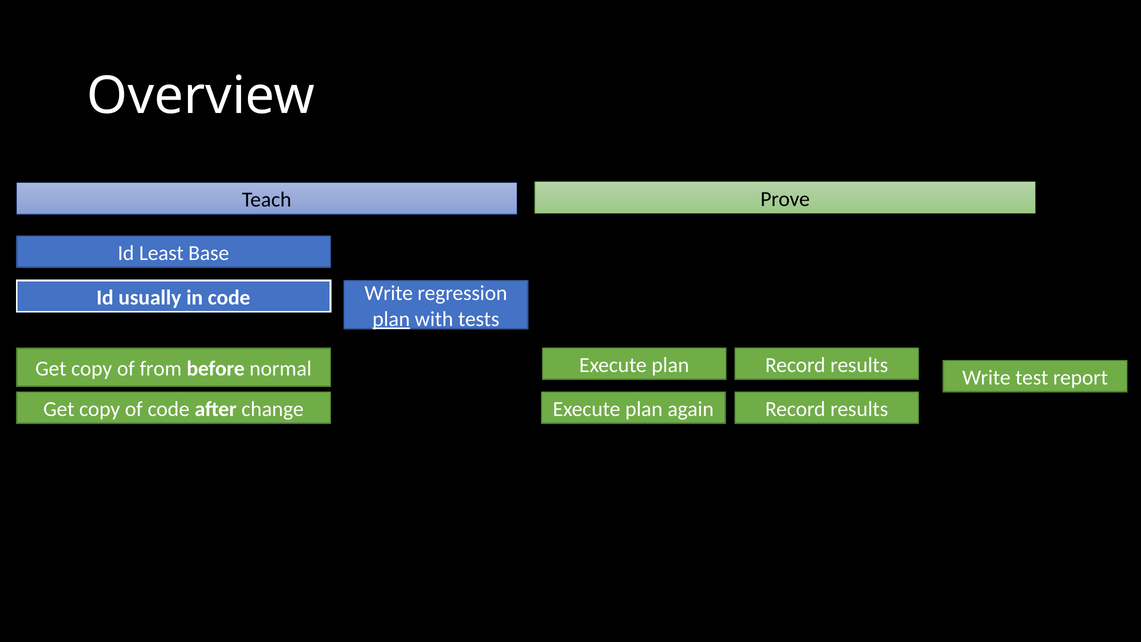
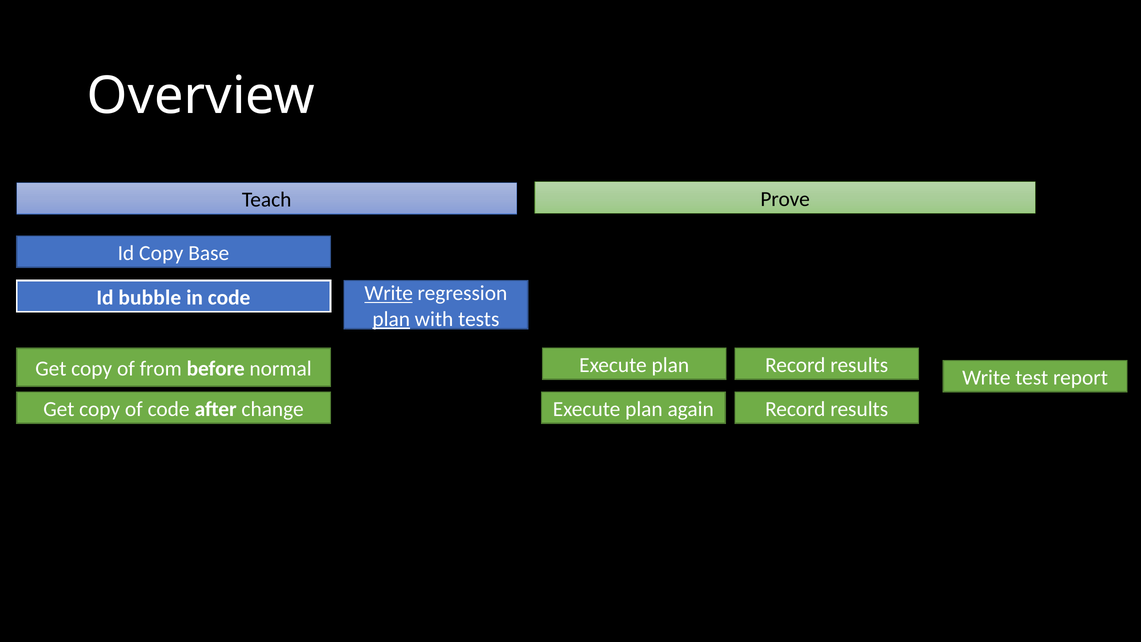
Id Least: Least -> Copy (161, 253)
Write underline: none -> present (389, 293)
usually: usually -> bubble (150, 298)
